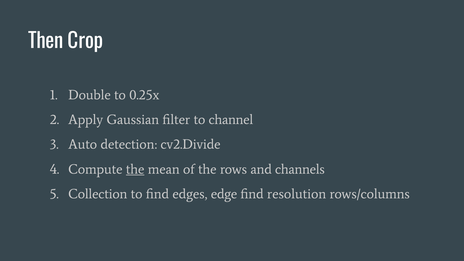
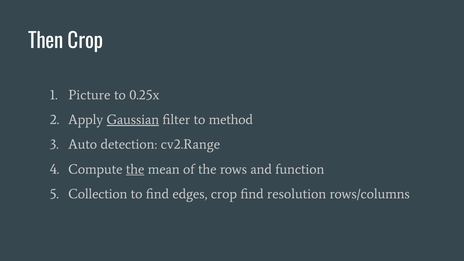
Double: Double -> Picture (89, 95)
Gaussian underline: none -> present (133, 120)
channel: channel -> method (231, 120)
cv2.Divide: cv2.Divide -> cv2.Range (190, 144)
channels: channels -> function (300, 169)
edges edge: edge -> crop (224, 194)
